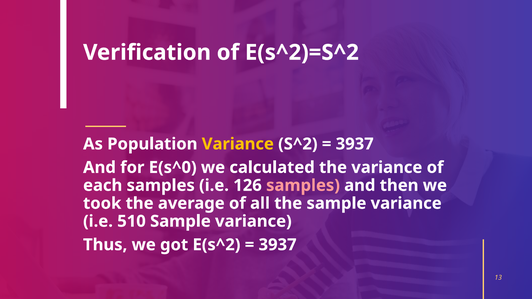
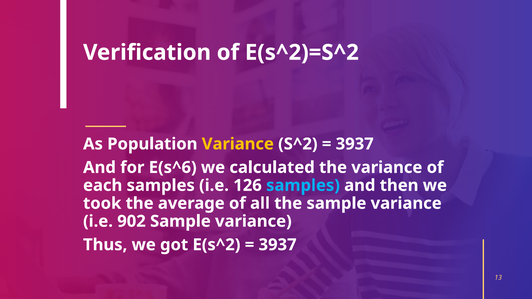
E(s^0: E(s^0 -> E(s^6 (173, 168)
samples colour: pink -> light blue (303, 186)
510: 510 -> 902 (131, 221)
